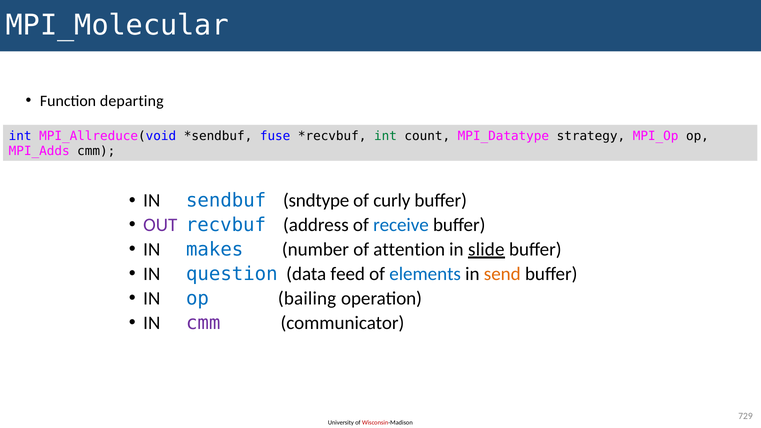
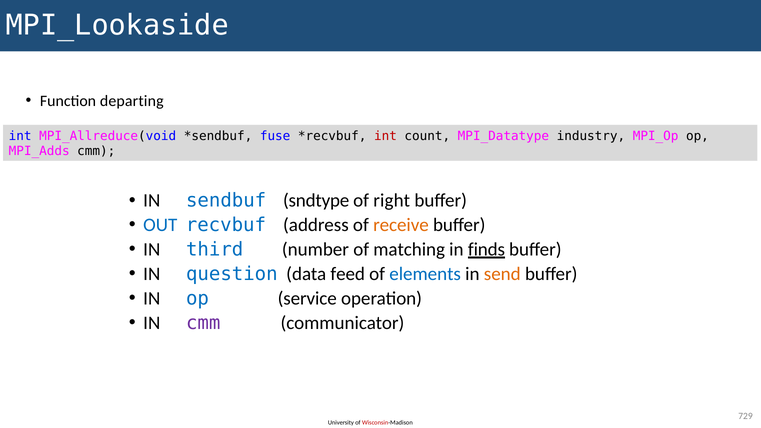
MPI_Molecular: MPI_Molecular -> MPI_Lookaside (117, 26)
int colour: green -> red (385, 136)
strategy: strategy -> industry (591, 136)
curly: curly -> right (392, 201)
OUT colour: purple -> blue (160, 225)
receive colour: blue -> orange (401, 225)
makes: makes -> third (215, 249)
attention: attention -> matching (409, 249)
slide: slide -> finds (486, 249)
bailing: bailing -> service (307, 298)
